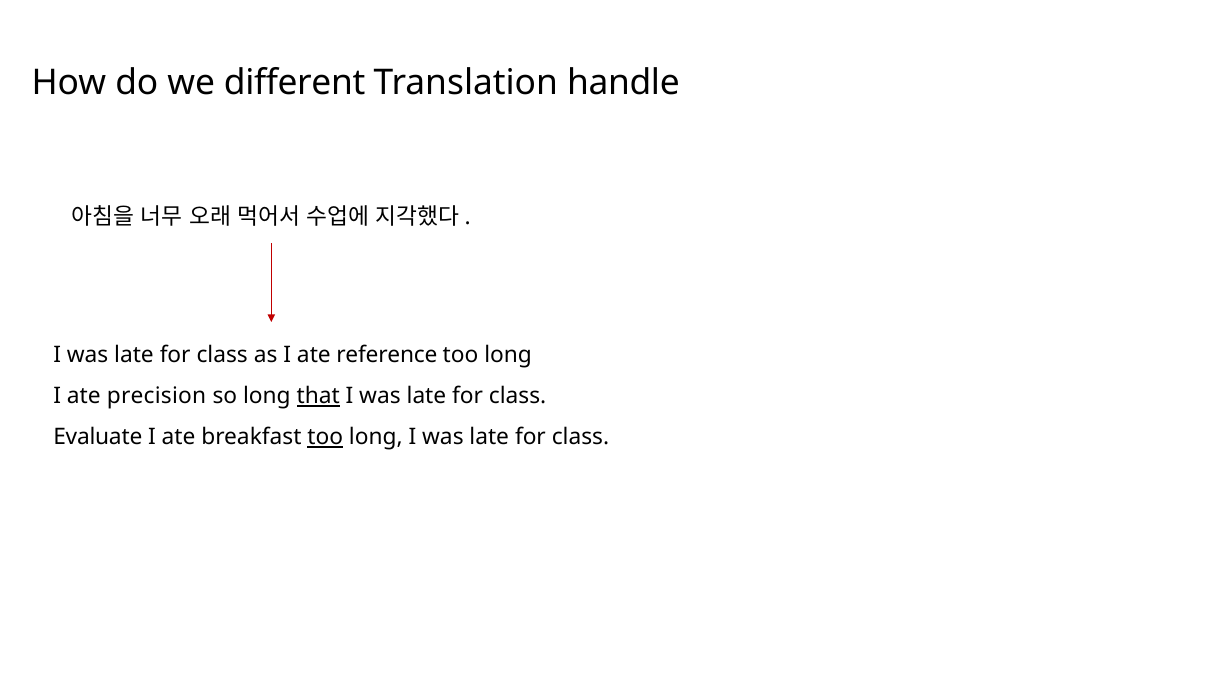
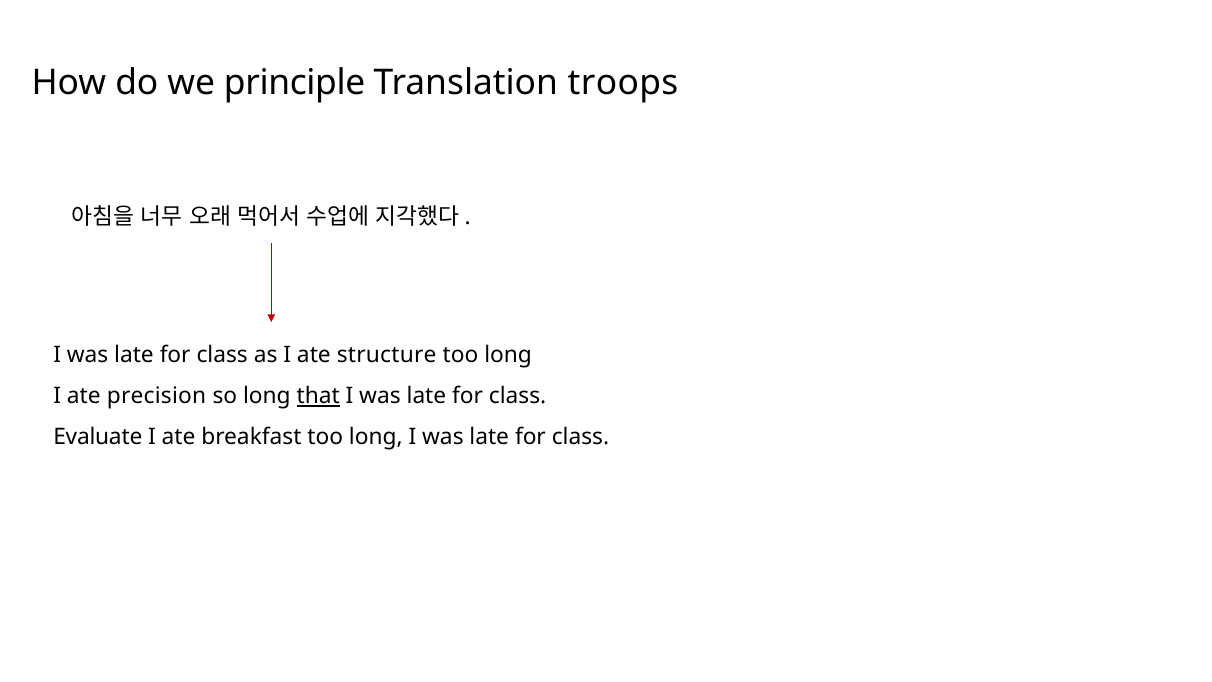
different: different -> principle (295, 82)
handle: handle -> troops (623, 82)
reference: reference -> structure (387, 355)
too underline: present -> none (325, 437)
